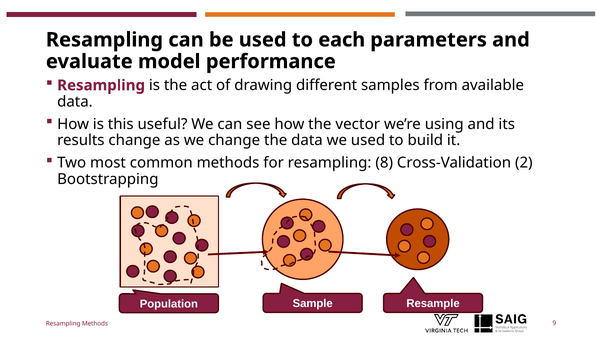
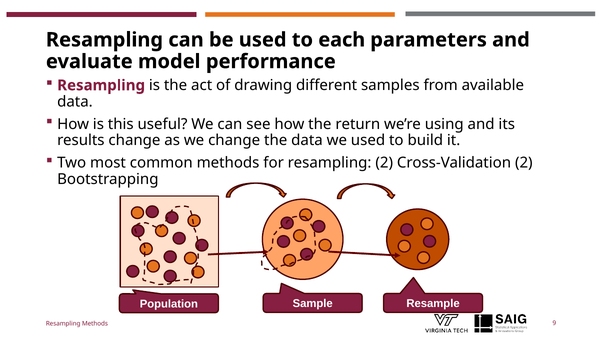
vector: vector -> return (358, 124)
resampling 8: 8 -> 2 (384, 163)
